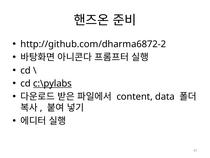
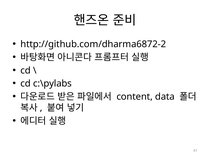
c:\pylabs underline: present -> none (52, 83)
